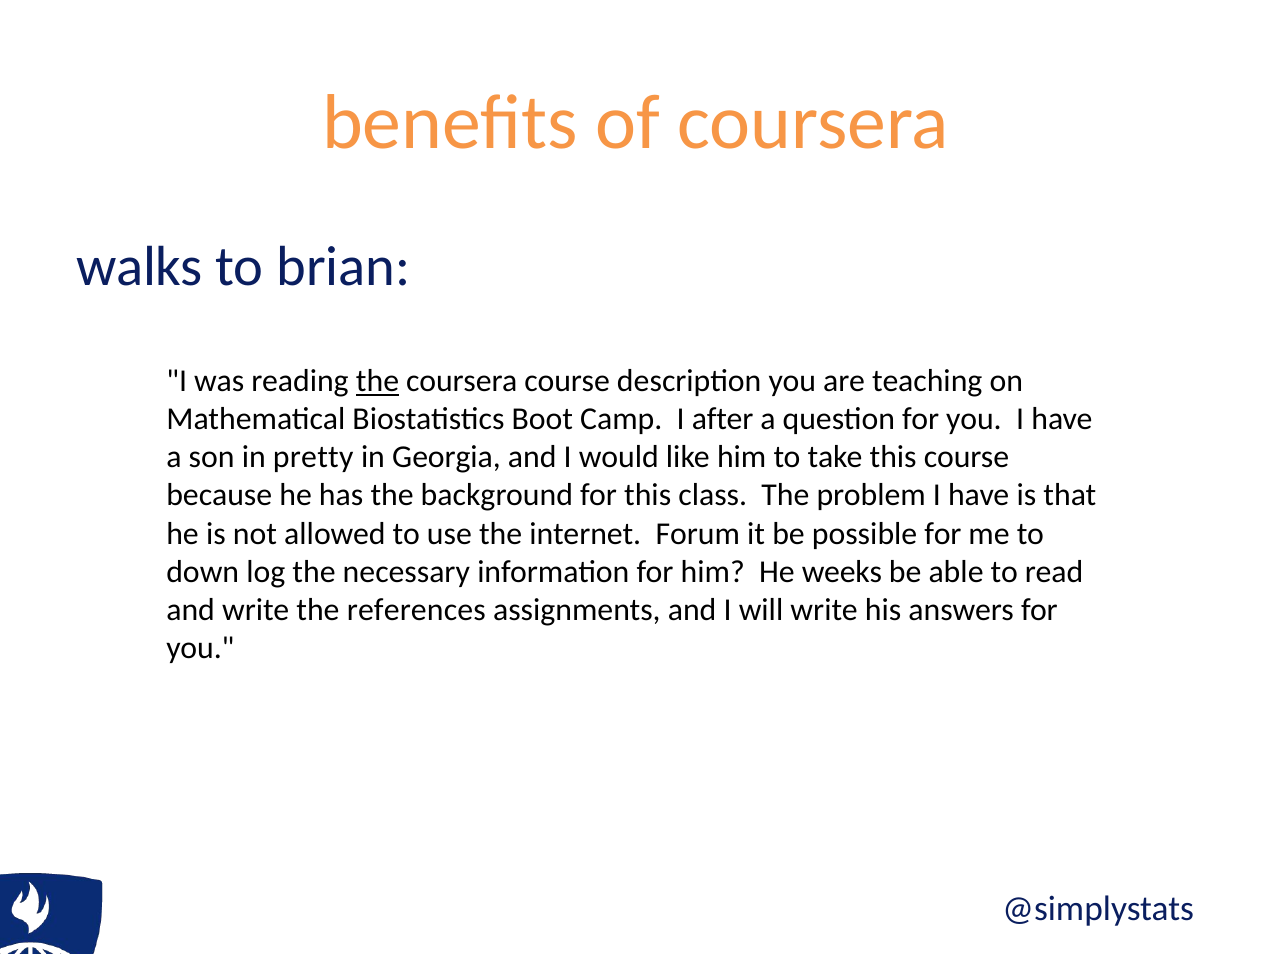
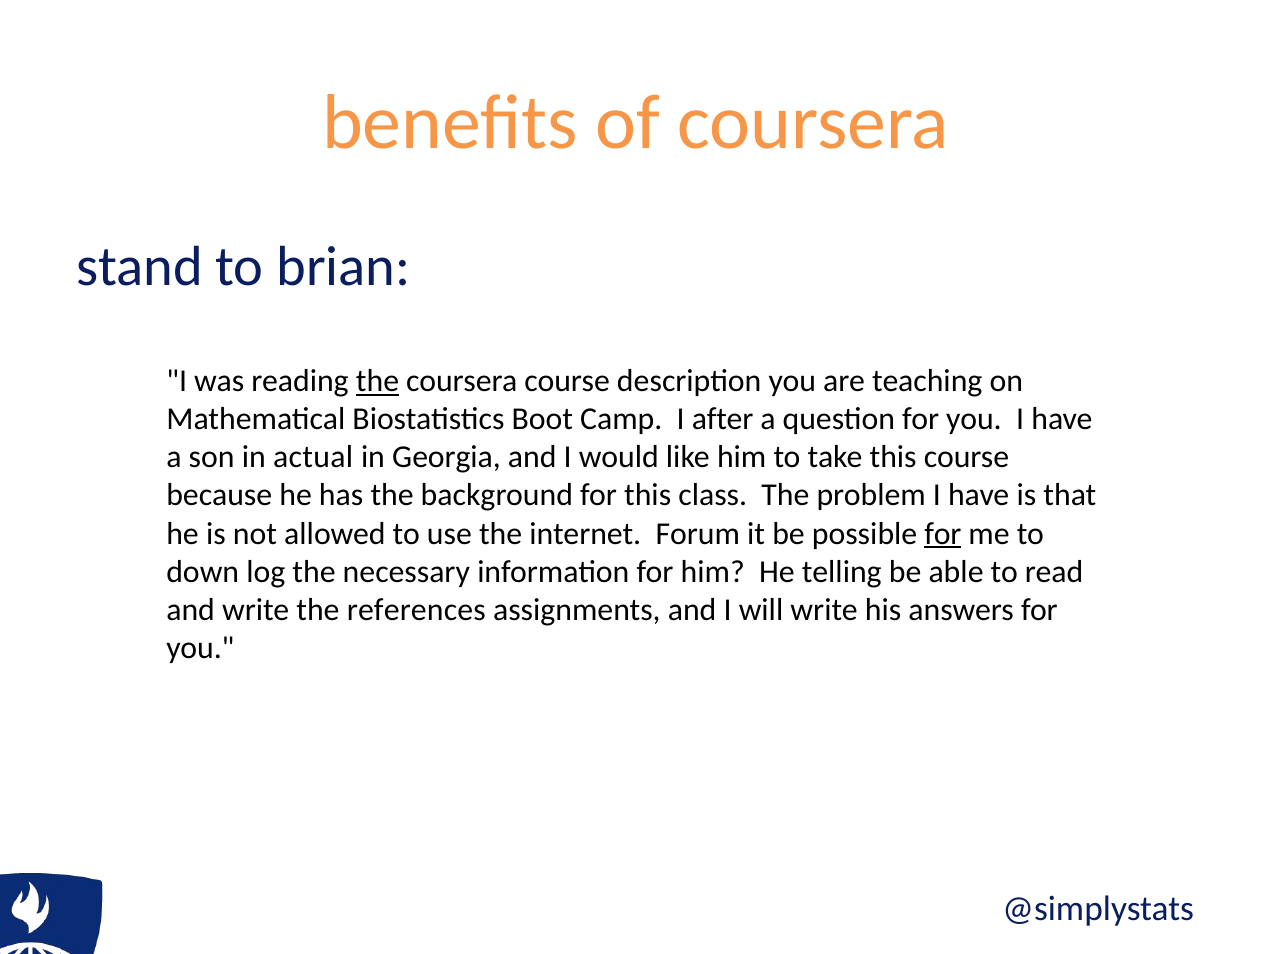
walks: walks -> stand (140, 267)
pretty: pretty -> actual (313, 457)
for underline: none -> present (943, 534)
weeks: weeks -> telling (842, 572)
